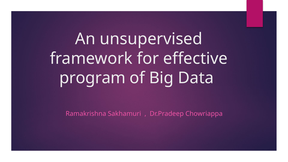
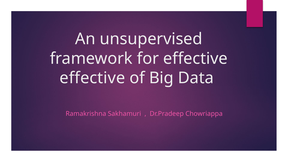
program: program -> effective (92, 78)
